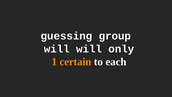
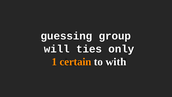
will will: will -> ties (89, 49)
each: each -> with (116, 62)
